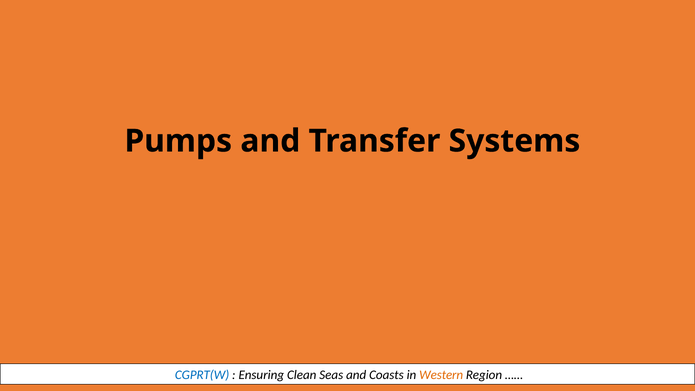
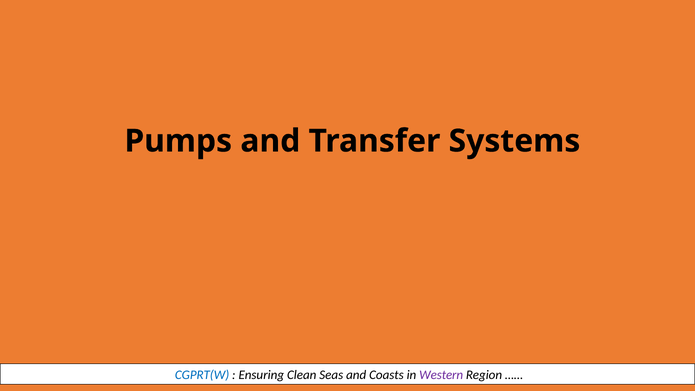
Western colour: orange -> purple (441, 375)
